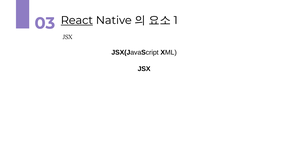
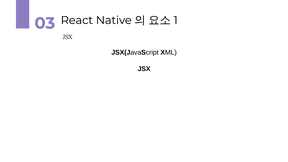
React underline: present -> none (77, 20)
